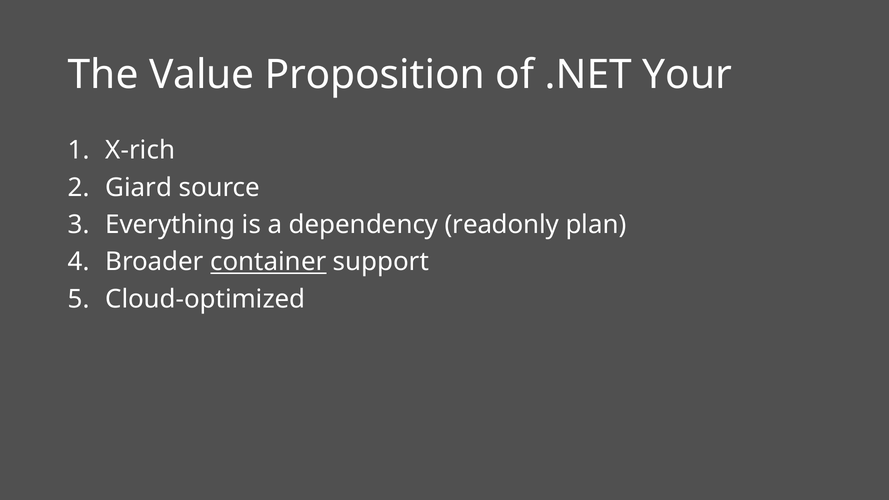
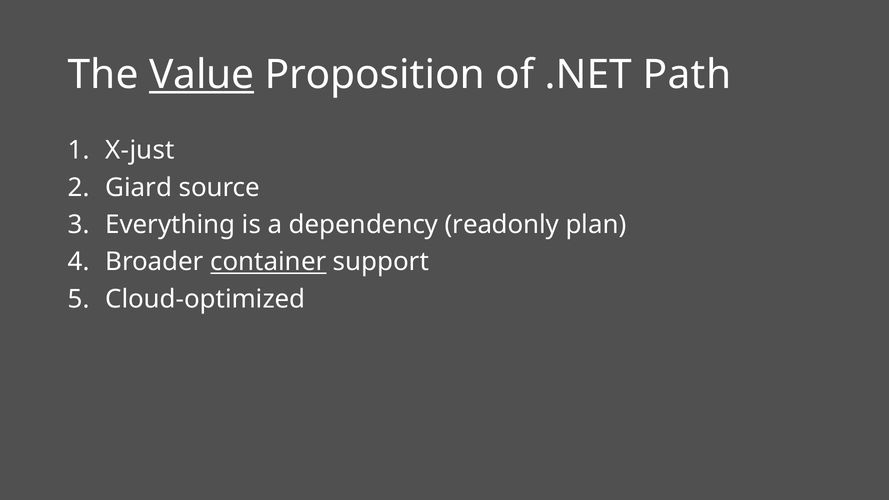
Value underline: none -> present (202, 75)
Your: Your -> Path (687, 75)
X-rich: X-rich -> X-just (140, 150)
